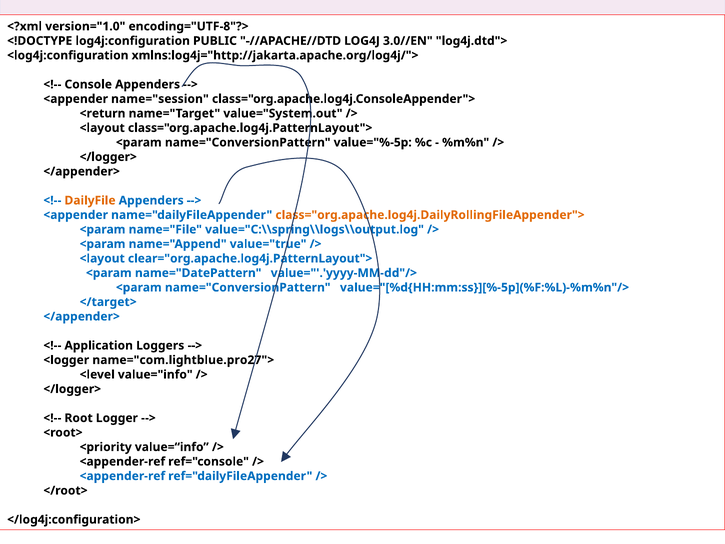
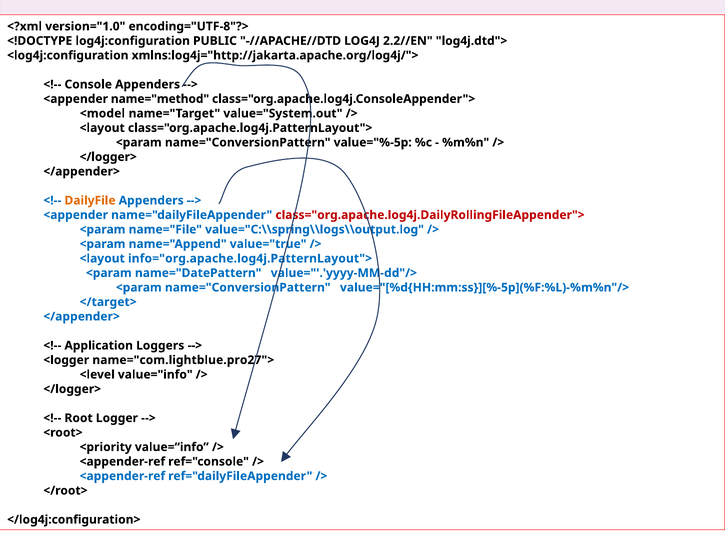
3.0//EN: 3.0//EN -> 2.2//EN (408, 41)
name="session: name="session -> name="method (160, 99)
<return: <return -> <model (102, 113)
class="org.apache.log4j.DailyRollingFileAppender"> colour: orange -> red (430, 215)
clear="org.apache.log4j.PatternLayout">: clear="org.apache.log4j.PatternLayout"> -> info="org.apache.log4j.PatternLayout"> (250, 258)
